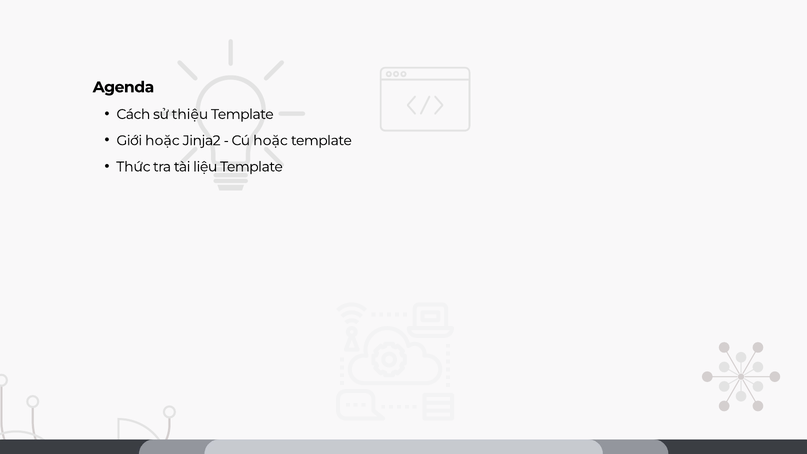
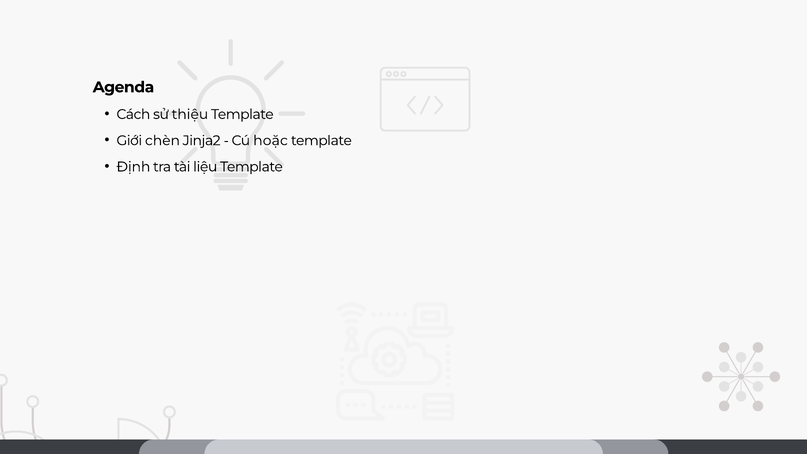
Giới hoặc: hoặc -> chèn (162, 141)
Thức: Thức -> Định (133, 167)
